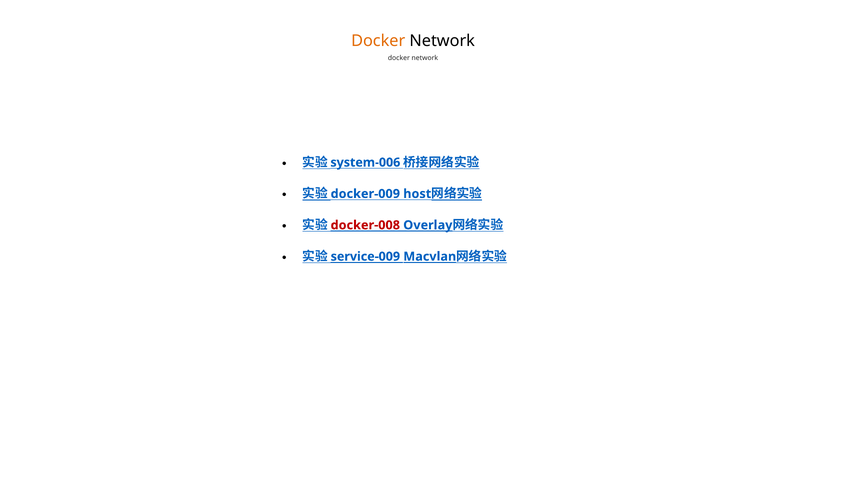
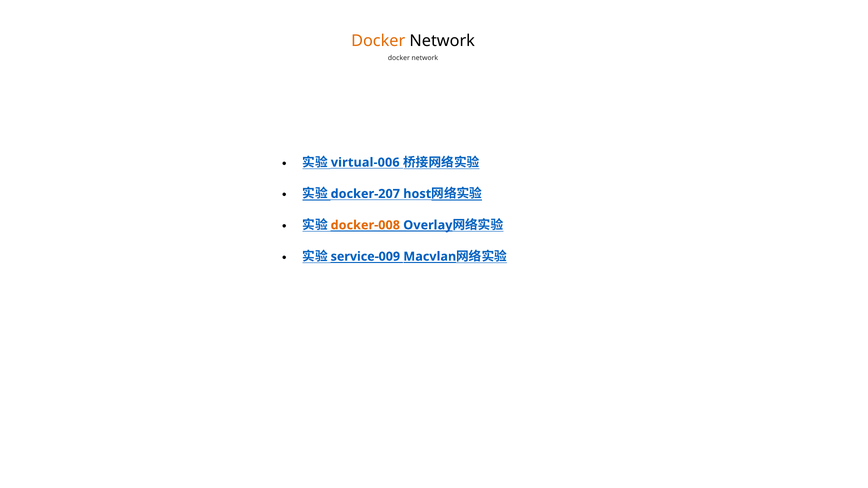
system-006: system-006 -> virtual-006 (365, 163)
docker-009: docker-009 -> docker-207 (365, 194)
docker-008 colour: red -> orange (365, 225)
